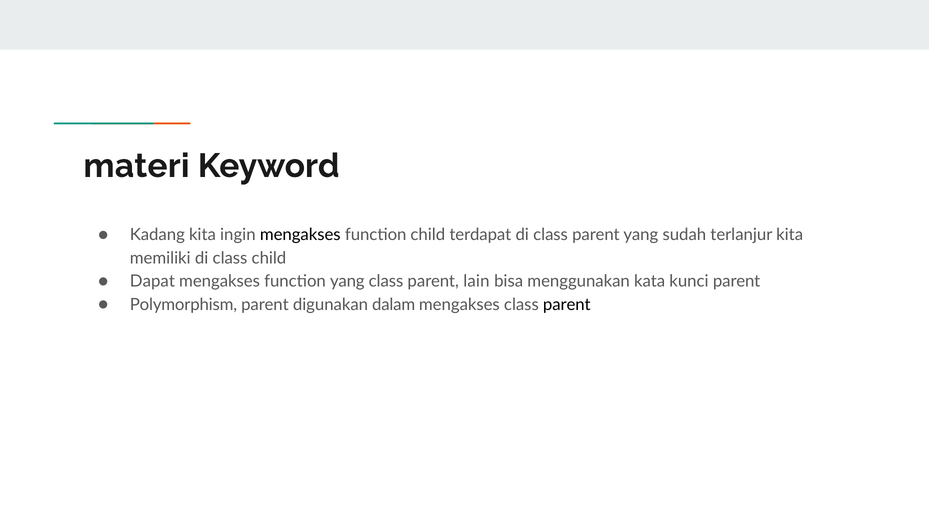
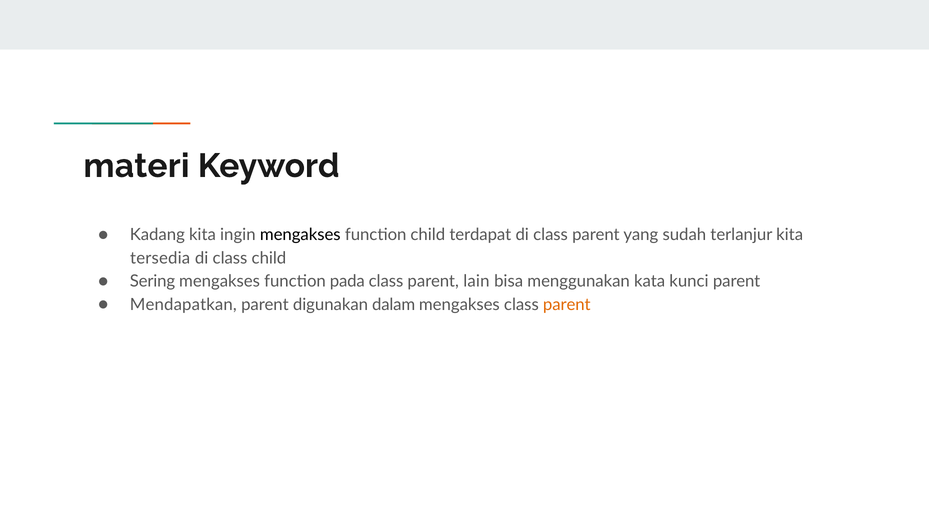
memiliki: memiliki -> tersedia (160, 258)
Dapat: Dapat -> Sering (152, 281)
function yang: yang -> pada (347, 281)
Polymorphism: Polymorphism -> Mendapatkan (183, 304)
parent colour: black -> orange (567, 304)
